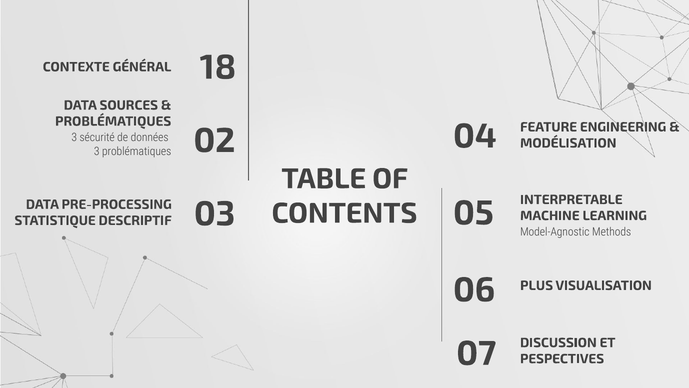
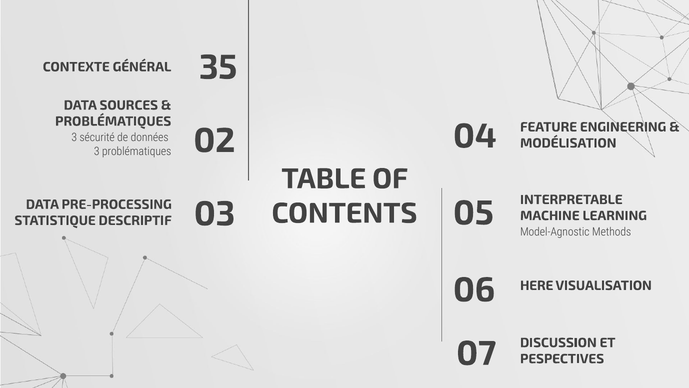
18: 18 -> 35 (218, 67)
PLUS: PLUS -> HERE (537, 285)
